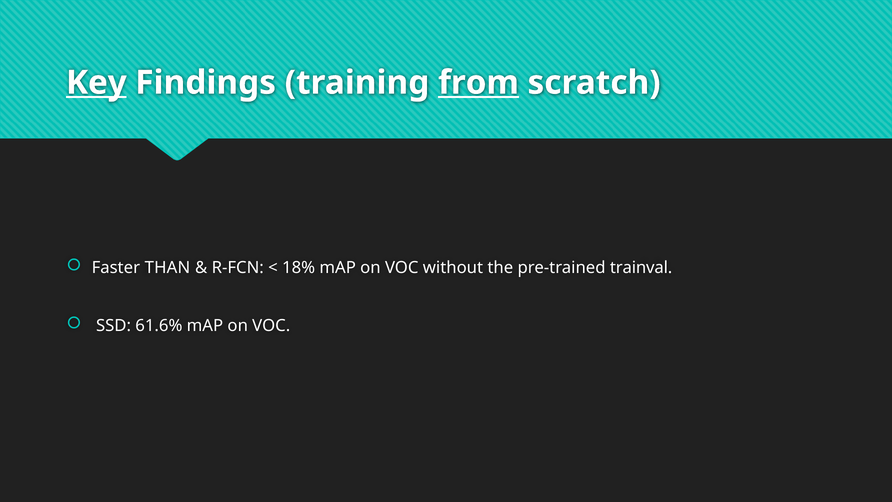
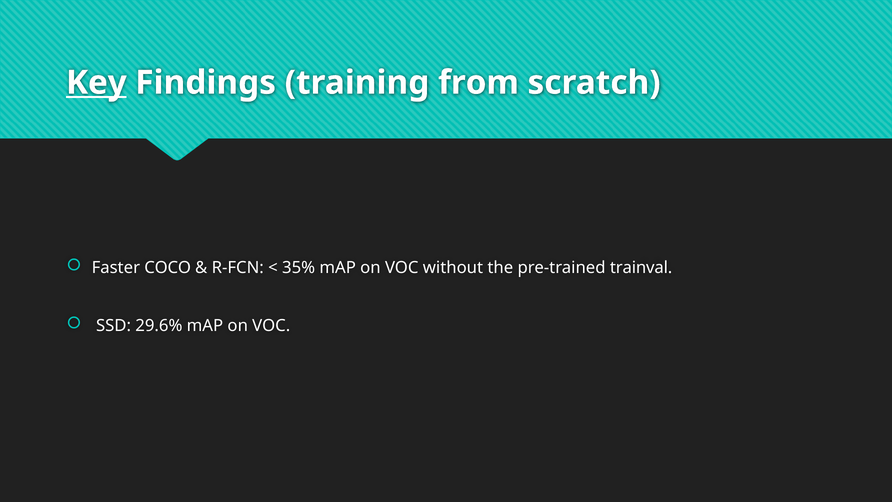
from underline: present -> none (479, 83)
THAN: THAN -> COCO (168, 268)
18%: 18% -> 35% (299, 268)
61.6%: 61.6% -> 29.6% (159, 326)
